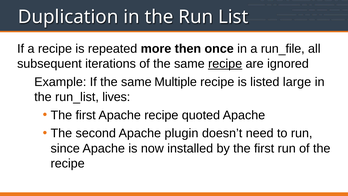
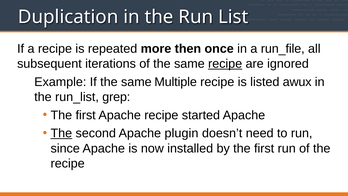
large: large -> awux (297, 82)
lives: lives -> grep (116, 97)
quoted: quoted -> started (201, 115)
The underline: none -> present (61, 133)
